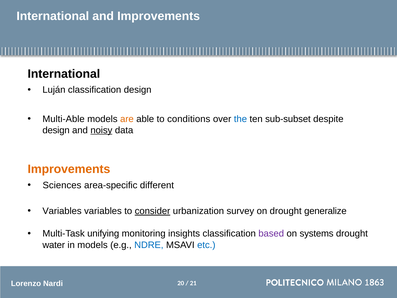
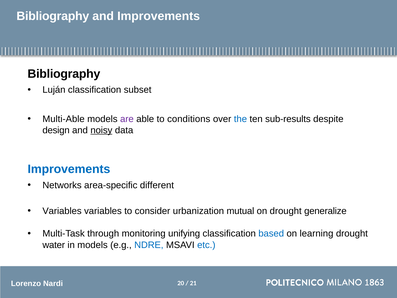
International: International -> Bibliography (53, 16)
International: International -> Bibliography (64, 74)
classification design: design -> subset (138, 90)
are colour: orange -> purple (127, 119)
sub-subset: sub-subset -> sub-results (288, 119)
Improvements colour: orange -> blue (69, 169)
Sciences: Sciences -> Networks (62, 185)
consider underline: present -> none (153, 211)
survey: survey -> mutual (240, 211)
unifying: unifying -> through (103, 233)
insights: insights -> unifying (184, 233)
based colour: purple -> blue (271, 233)
systems: systems -> learning (317, 233)
